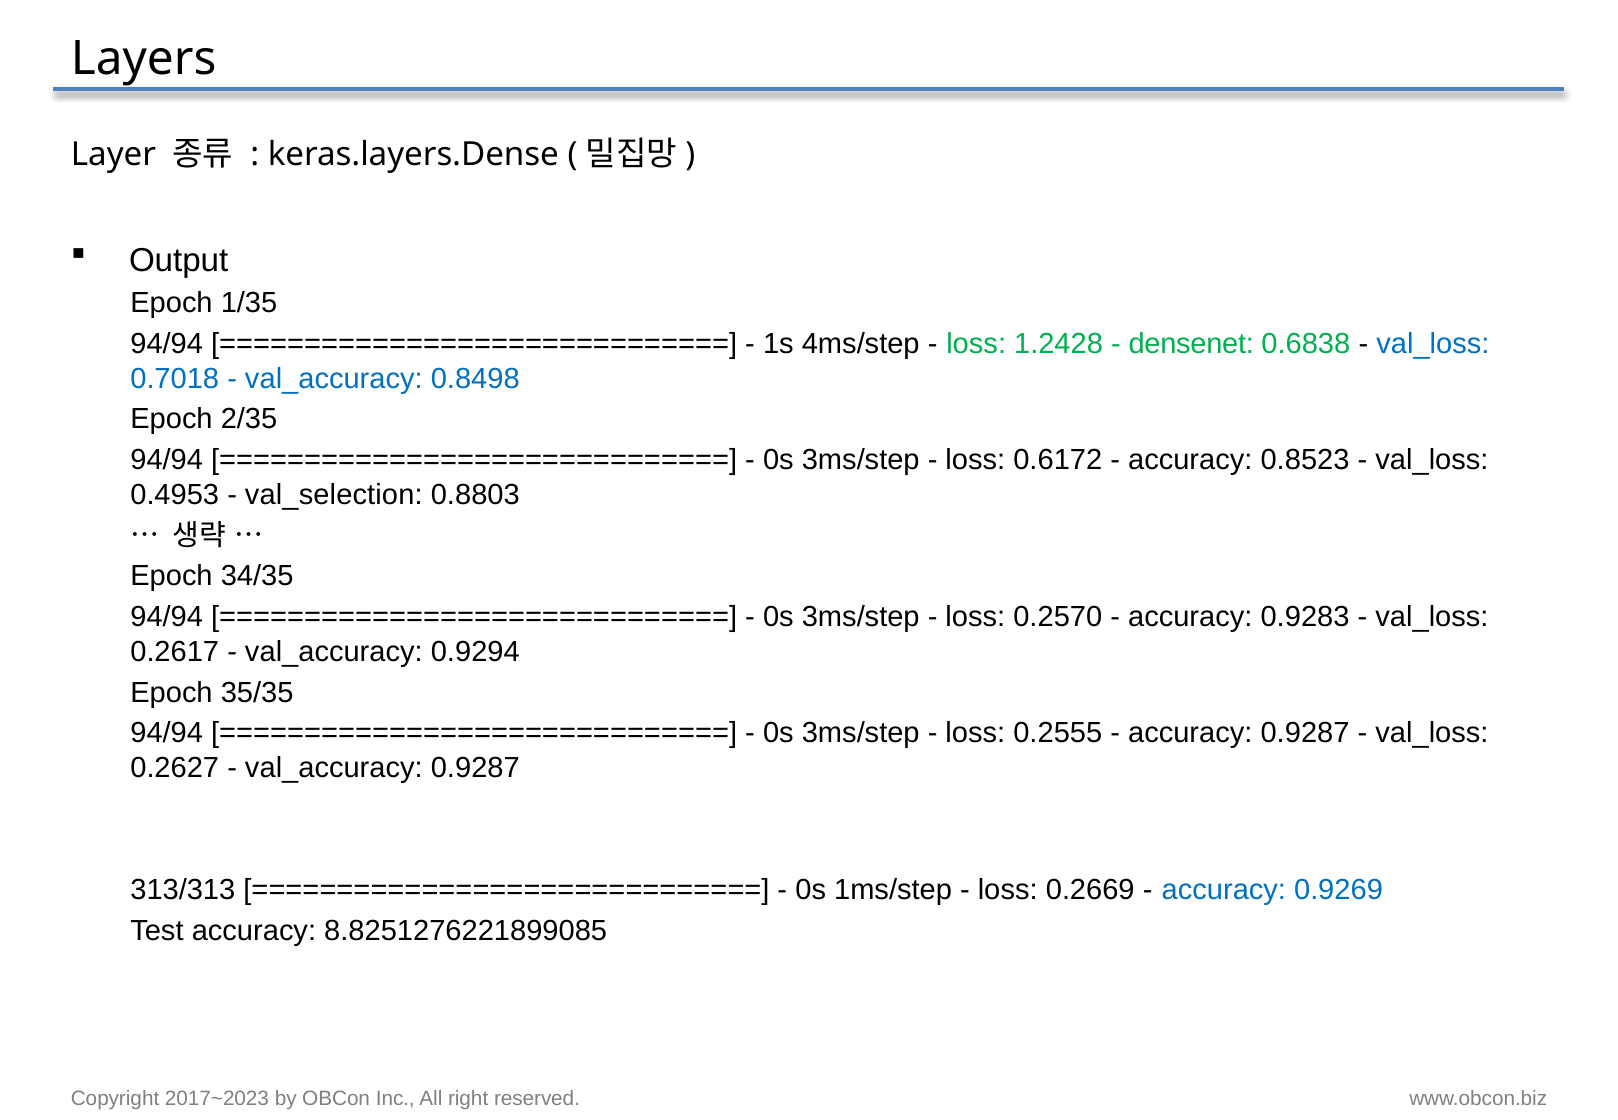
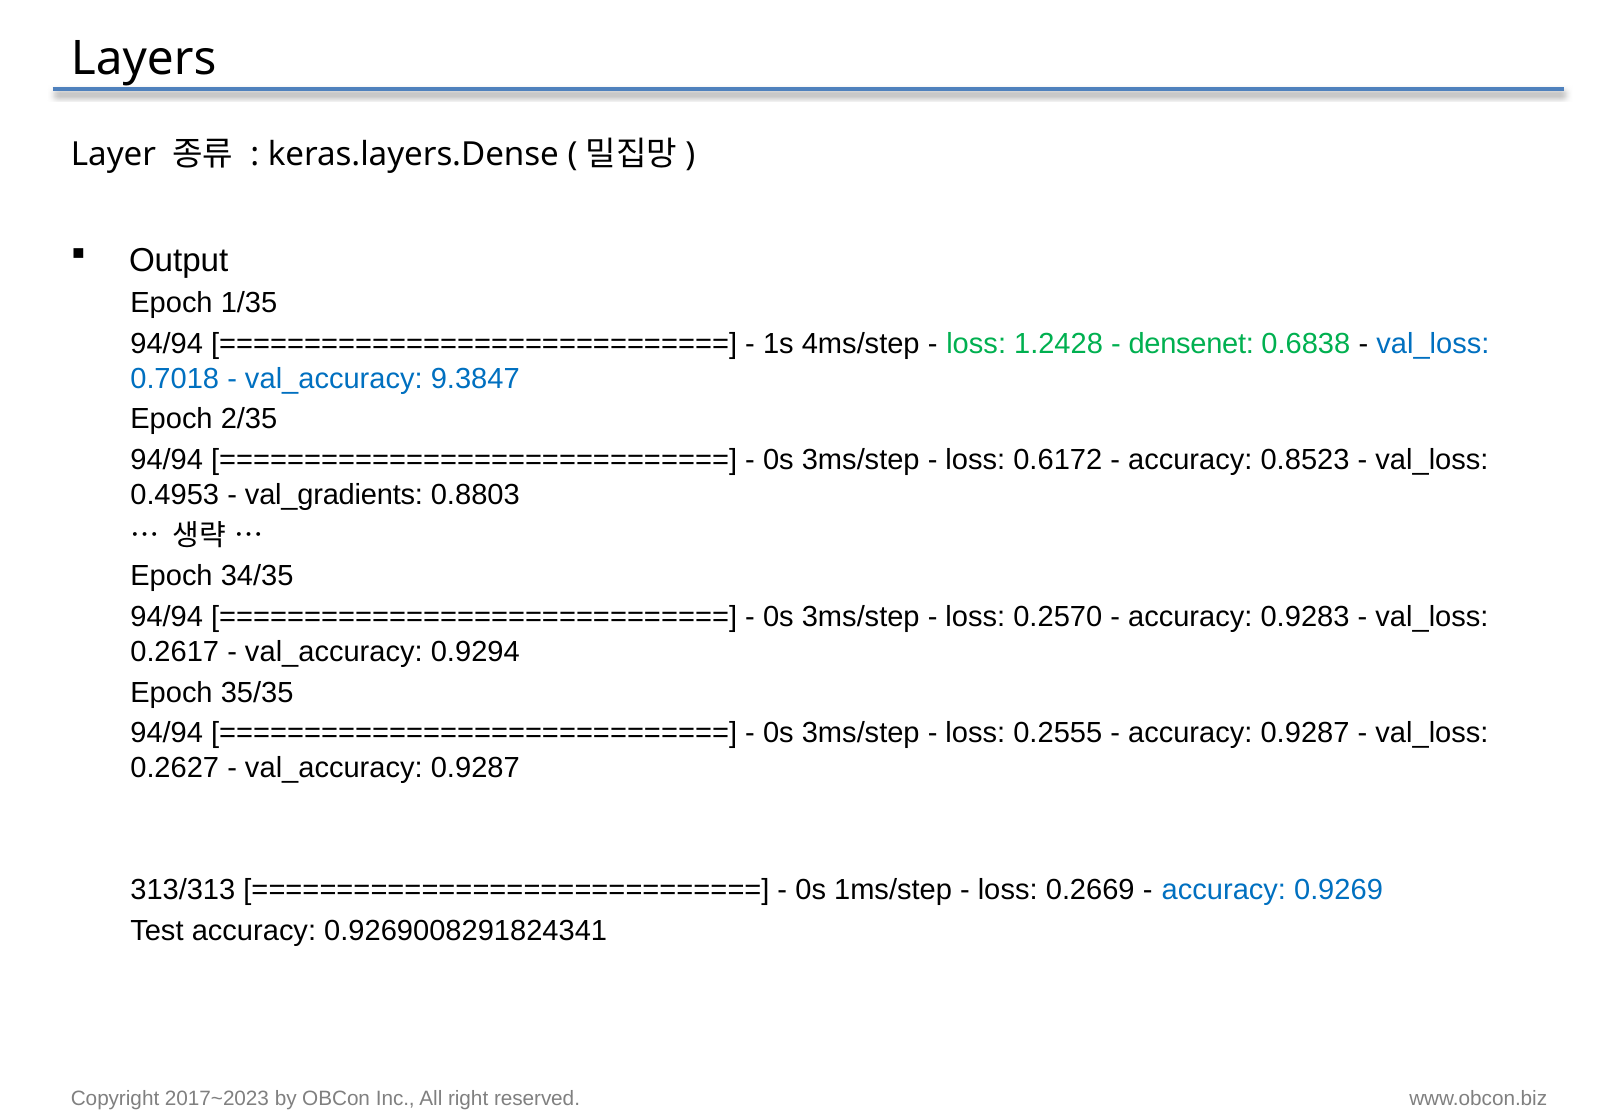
0.8498: 0.8498 -> 9.3847 (475, 379)
val_selection: val_selection -> val_gradients (334, 495)
8.8251276221899085: 8.8251276221899085 -> 0.9269008291824341 (466, 931)
